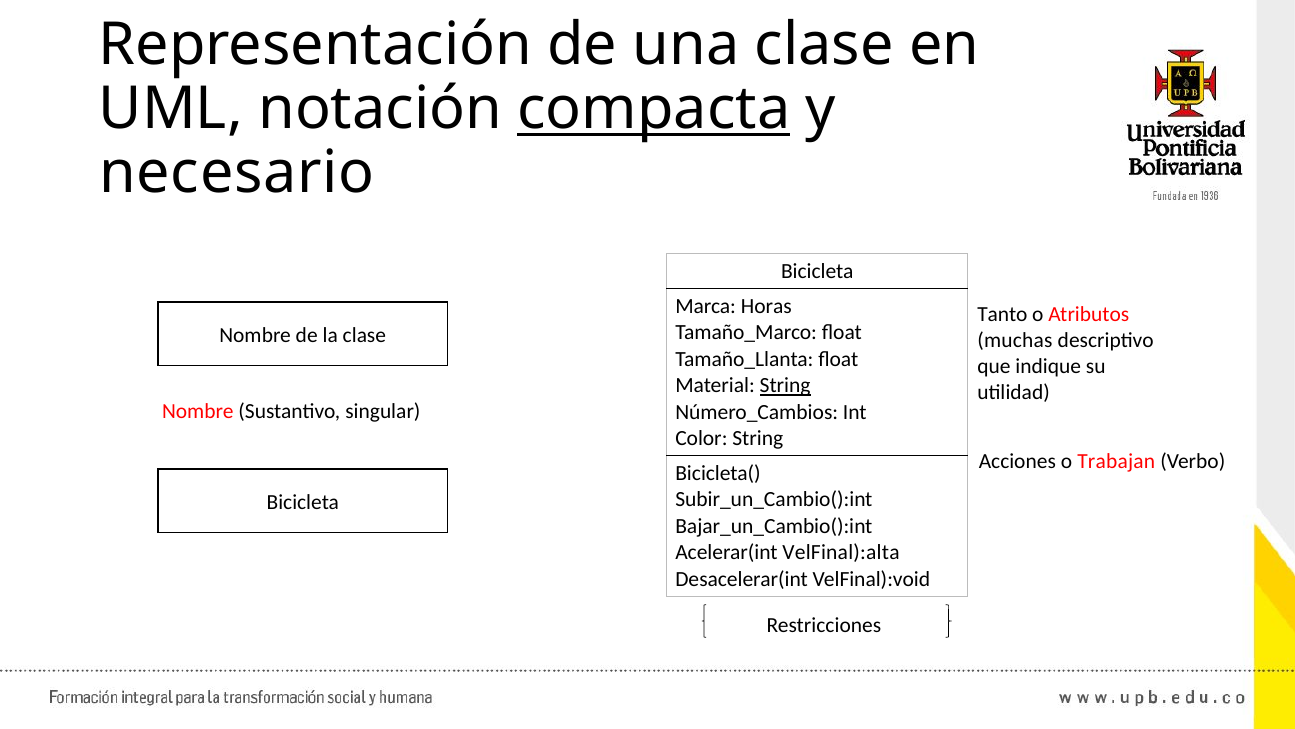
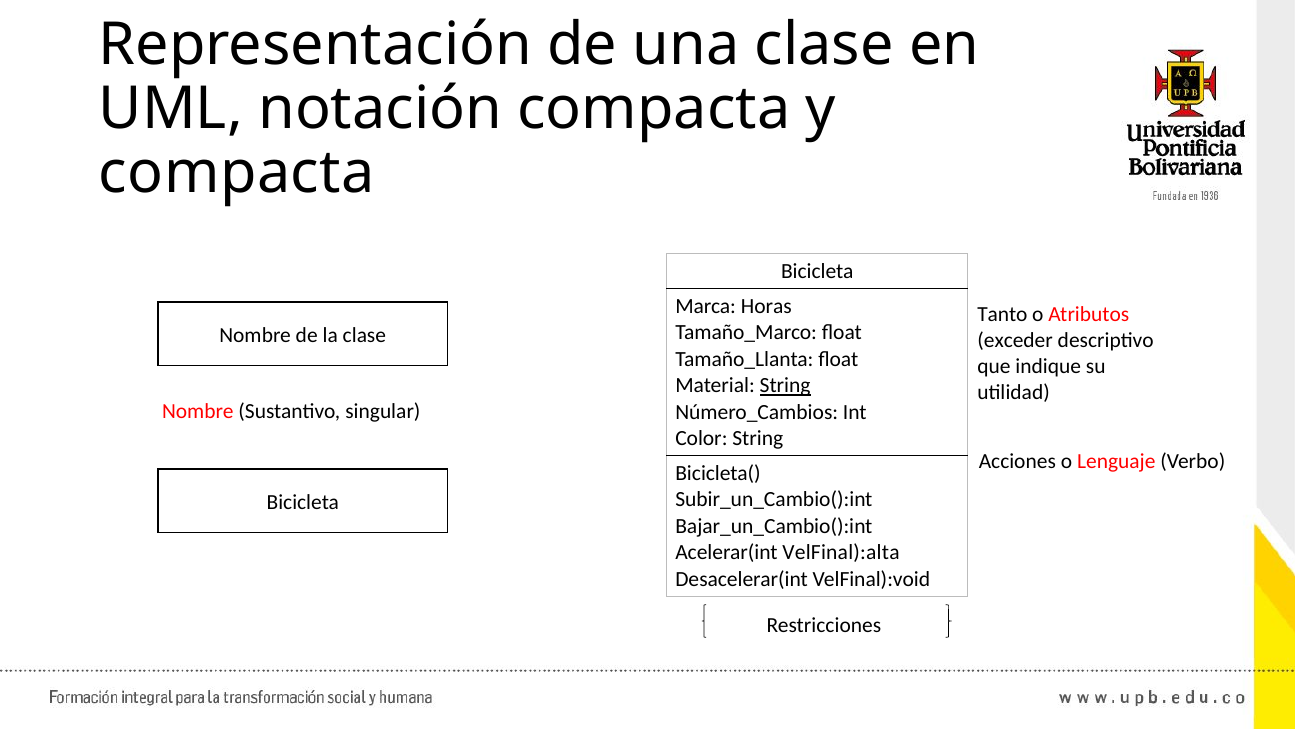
compacta underline: present -> none (654, 109)
necesario: necesario -> compacta (237, 173)
muchas: muchas -> exceder (1015, 340)
Trabajan: Trabajan -> Lenguaje (1116, 461)
